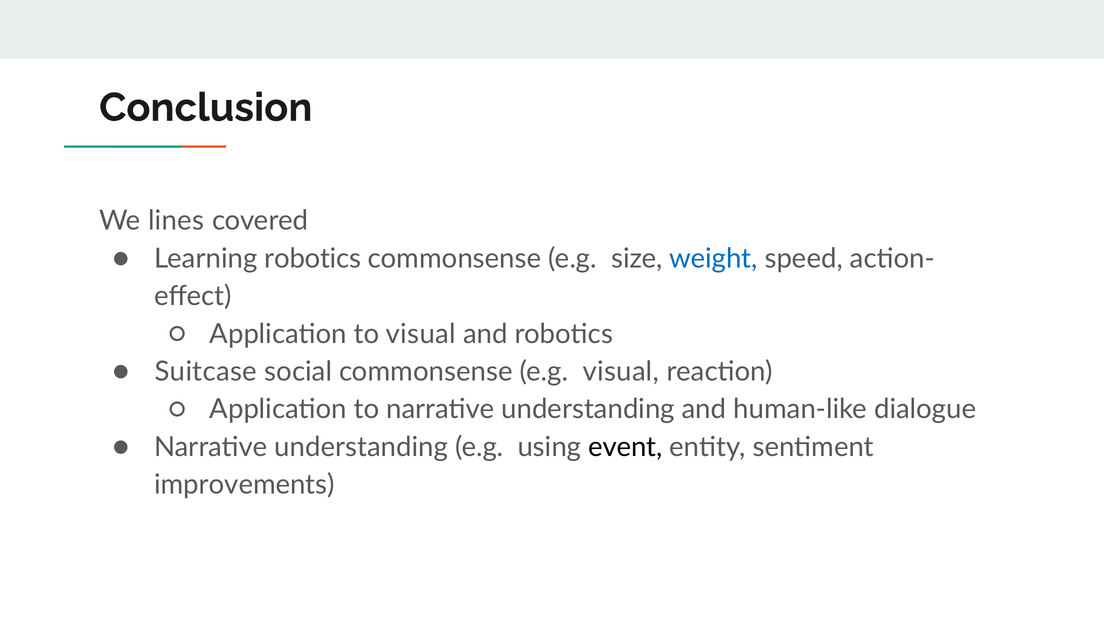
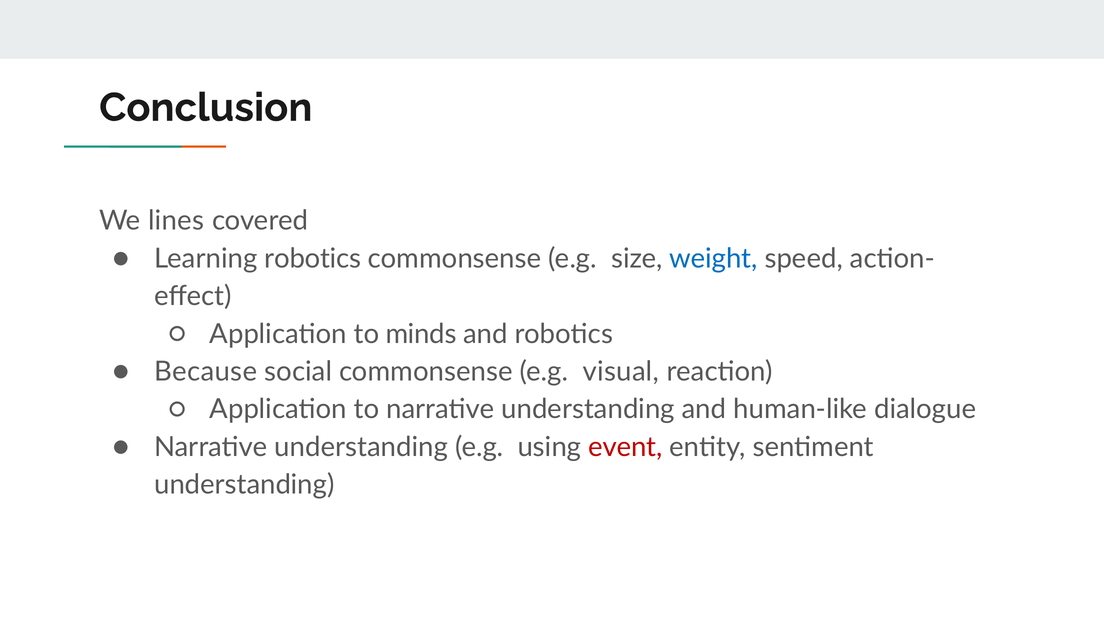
to visual: visual -> minds (421, 334)
Suitcase: Suitcase -> Because (206, 372)
event colour: black -> red (625, 447)
improvements: improvements -> understanding (244, 485)
